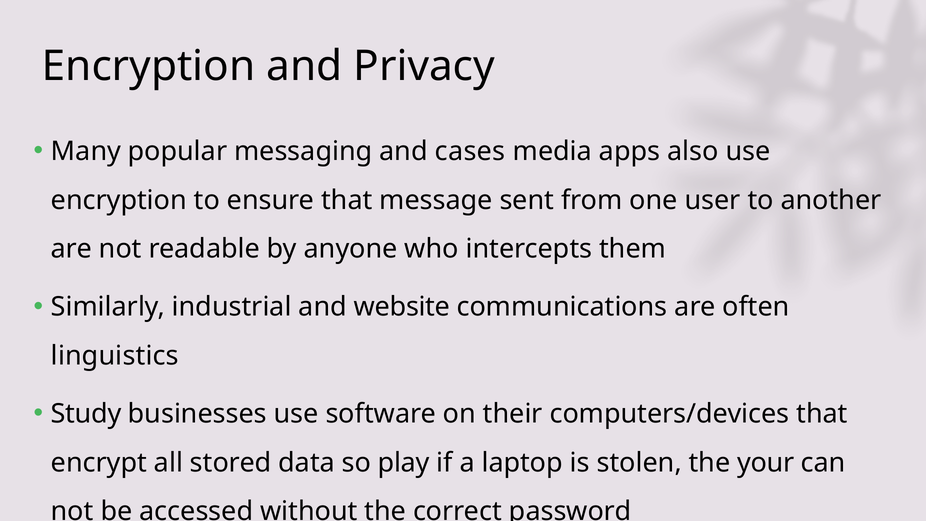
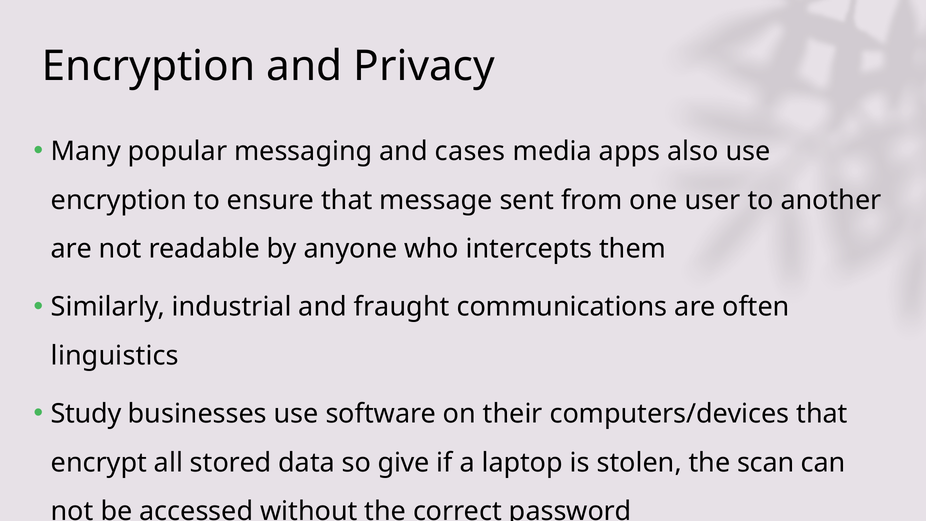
website: website -> fraught (402, 307)
play: play -> give (404, 463)
your: your -> scan (766, 463)
